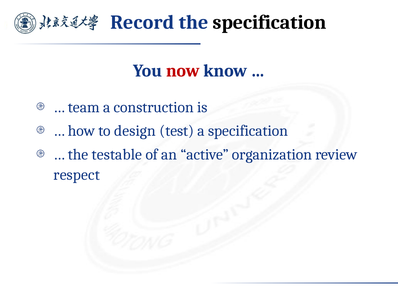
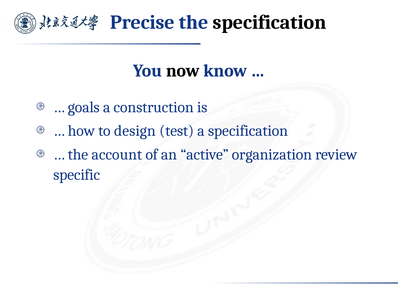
Record: Record -> Precise (142, 22)
now colour: red -> black (183, 71)
team: team -> goals (84, 107)
testable: testable -> account (117, 154)
respect: respect -> specific (77, 175)
